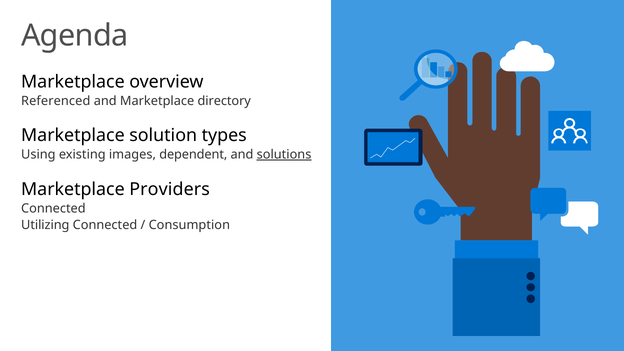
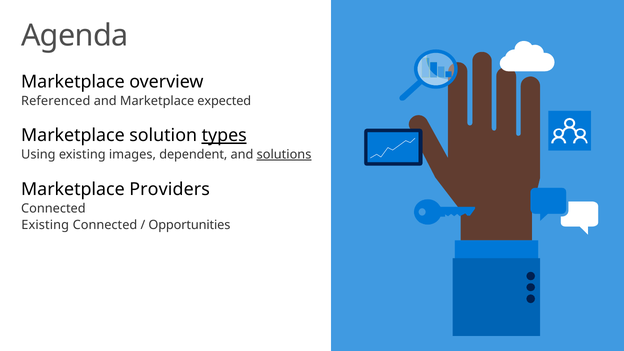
directory: directory -> expected (224, 101)
types underline: none -> present (224, 136)
Utilizing: Utilizing -> Existing (45, 225)
Consumption: Consumption -> Opportunities (189, 225)
